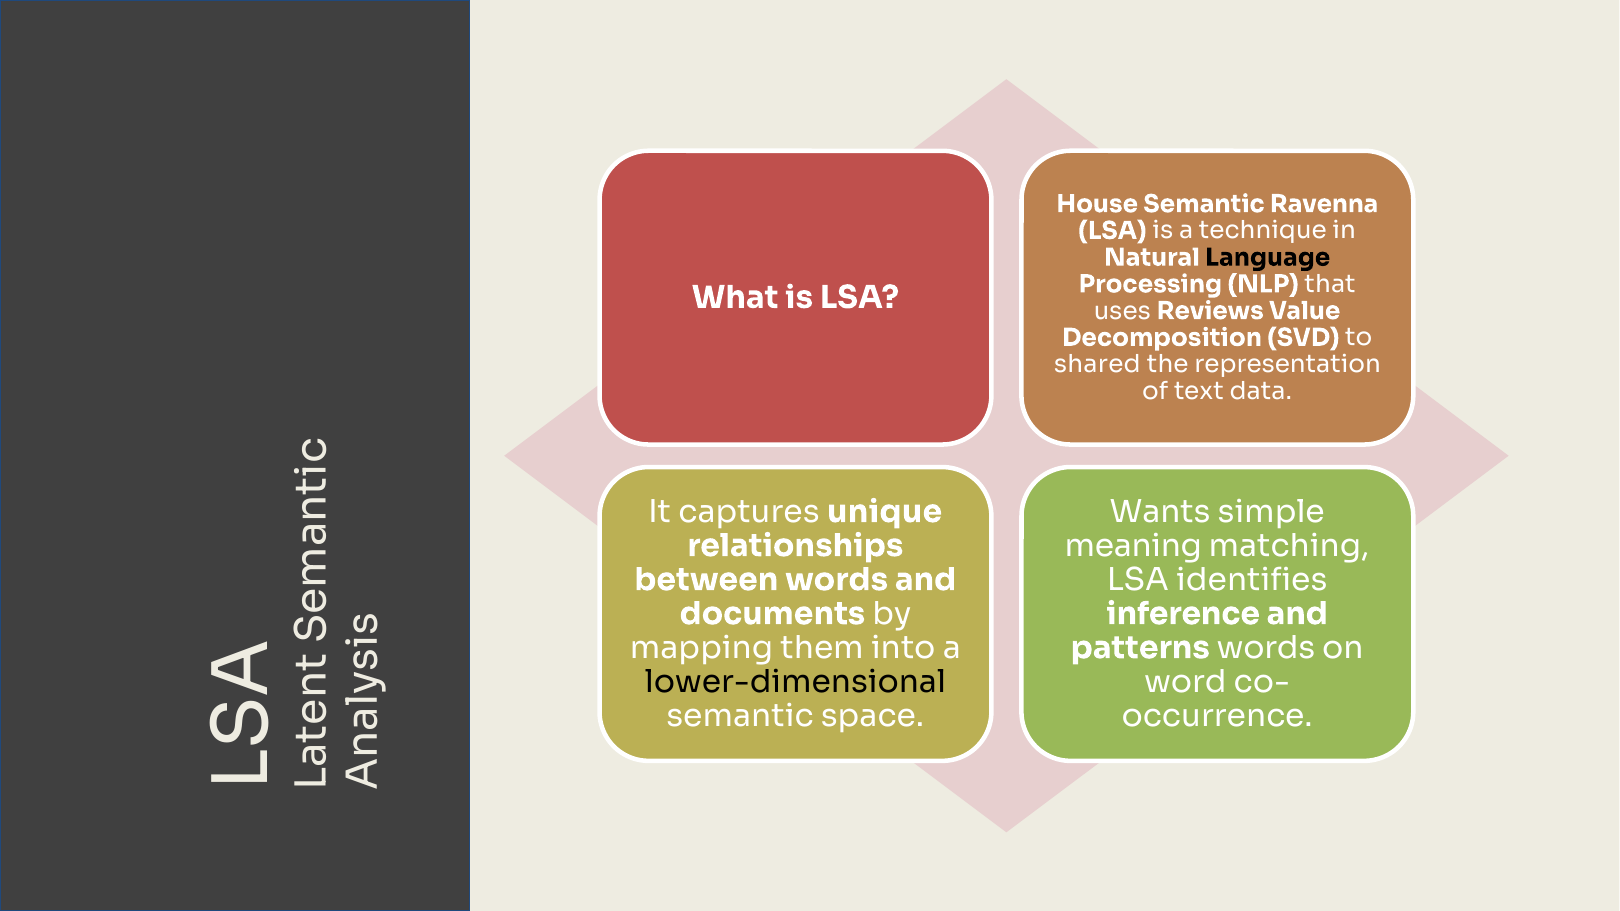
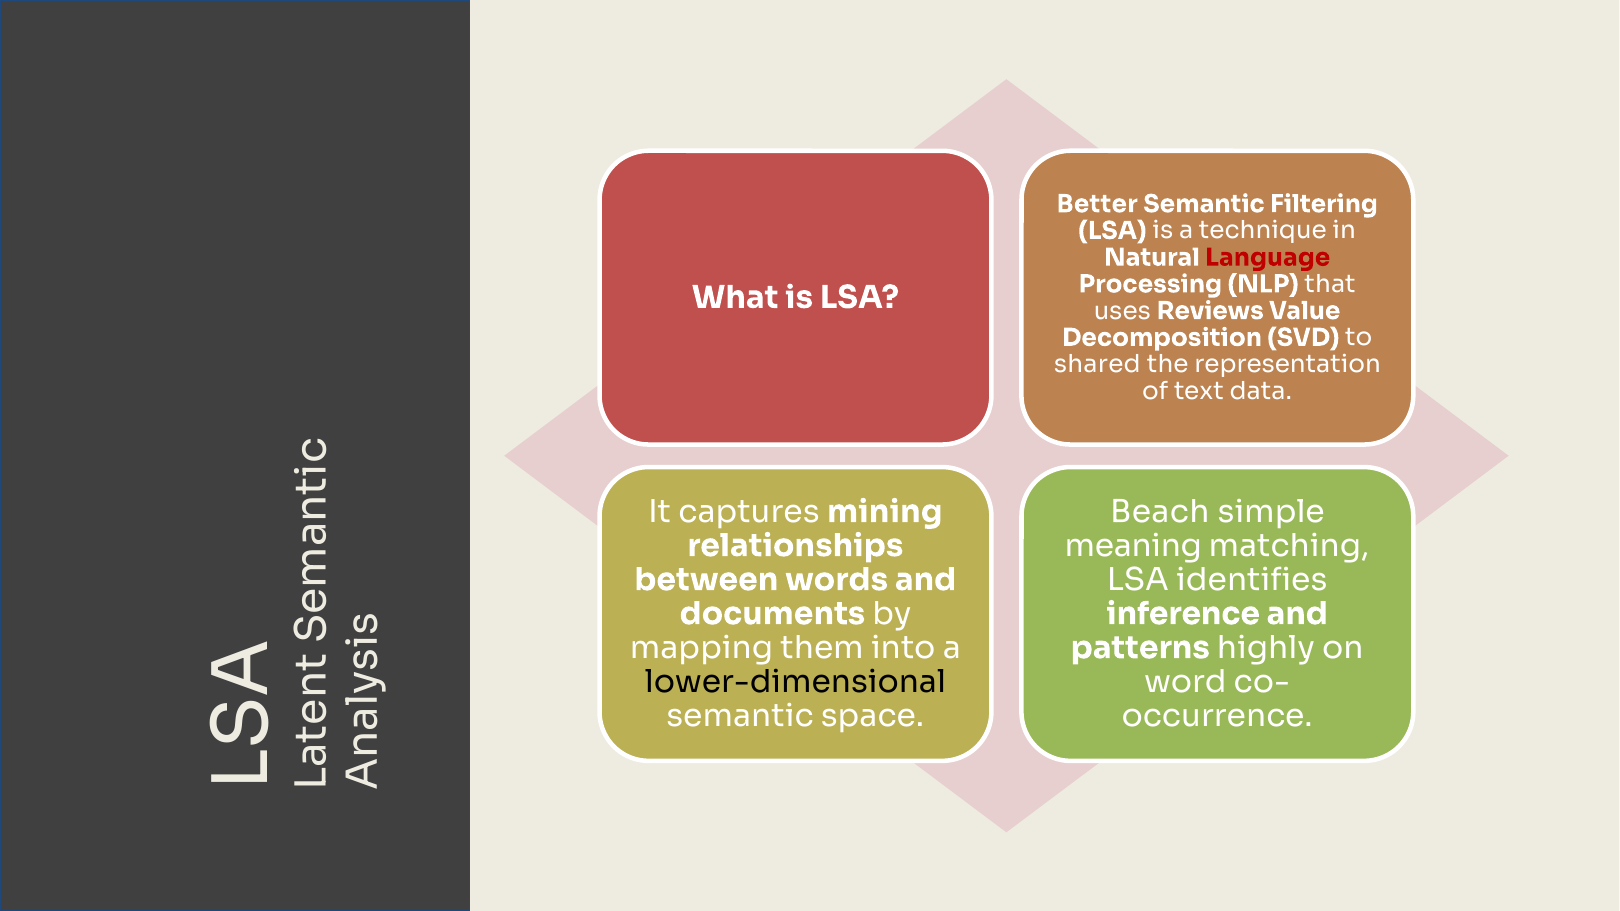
House: House -> Better (1097, 204)
Ravenna: Ravenna -> Filtering (1324, 204)
Language colour: black -> red (1268, 258)
unique: unique -> mining (885, 512)
Wants: Wants -> Beach (1160, 512)
patterns words: words -> highly (1266, 648)
